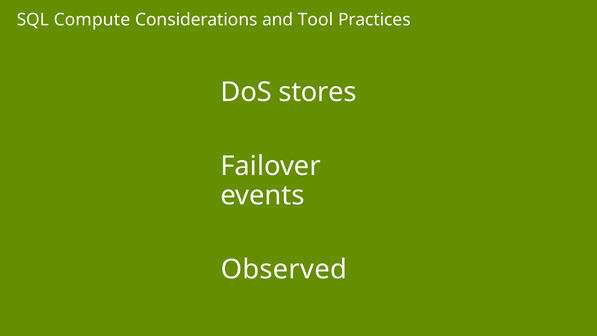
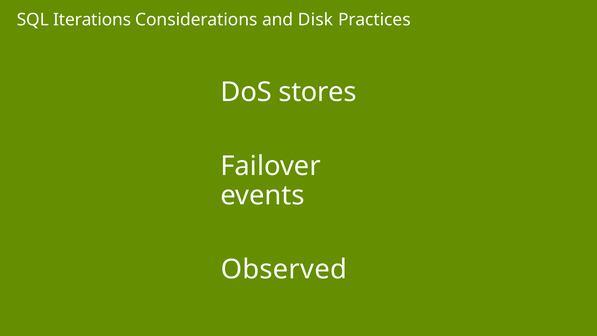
Compute: Compute -> Iterations (92, 20)
Tool: Tool -> Disk (316, 20)
